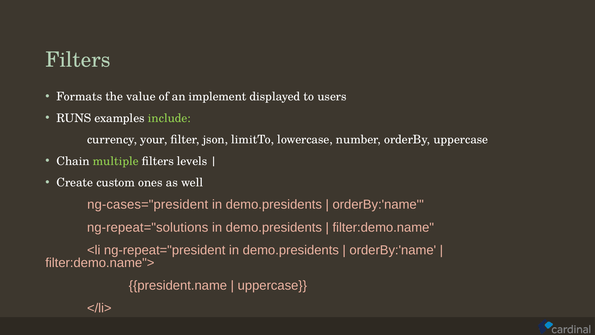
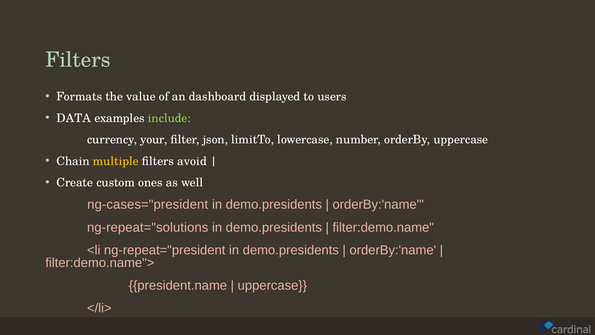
implement: implement -> dashboard (217, 97)
RUNS: RUNS -> DATA (74, 118)
multiple colour: light green -> yellow (116, 161)
levels: levels -> avoid (192, 161)
